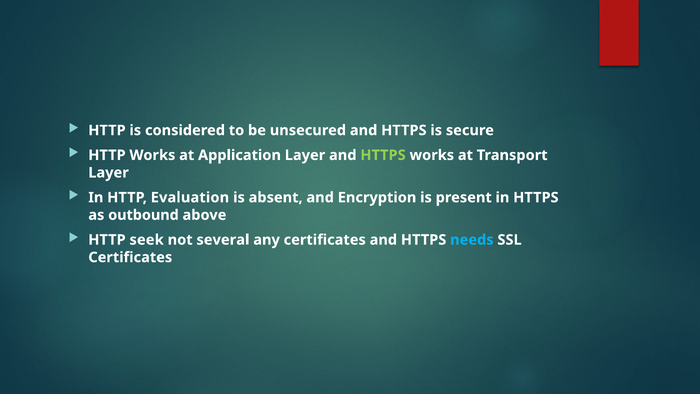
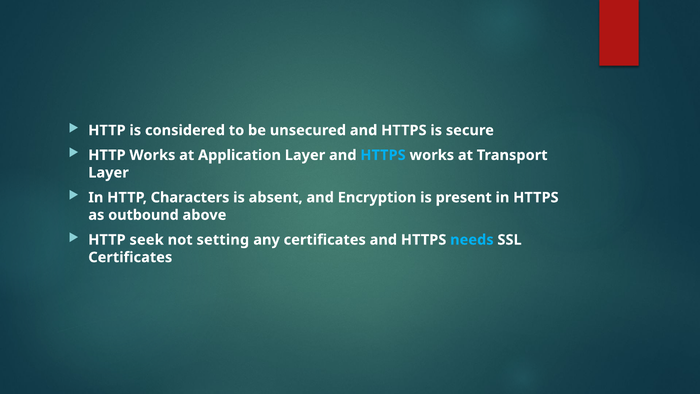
HTTPS colour: light green -> light blue (383, 155)
Evaluation: Evaluation -> Characters (190, 197)
several: several -> setting (223, 240)
